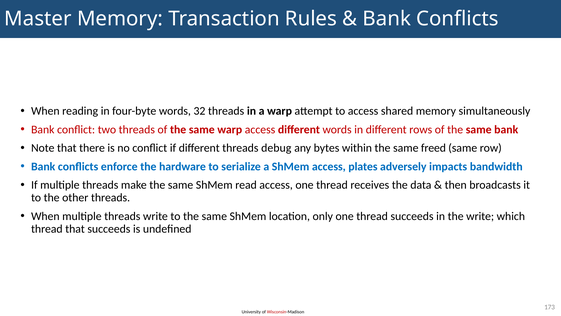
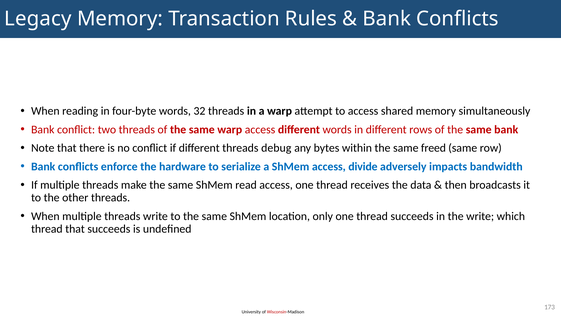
Master: Master -> Legacy (38, 19)
plates: plates -> divide (363, 166)
